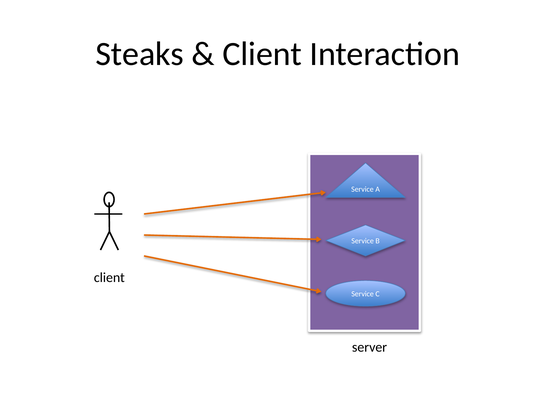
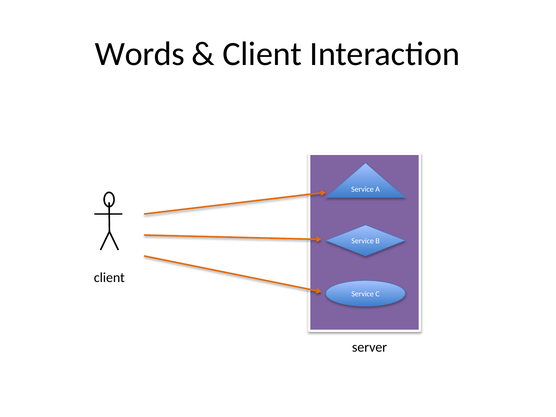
Steaks: Steaks -> Words (140, 54)
